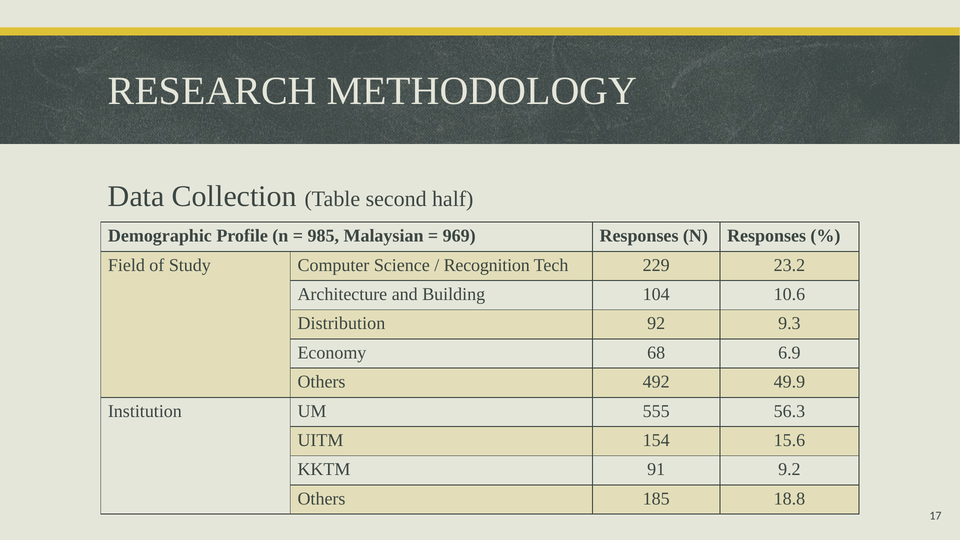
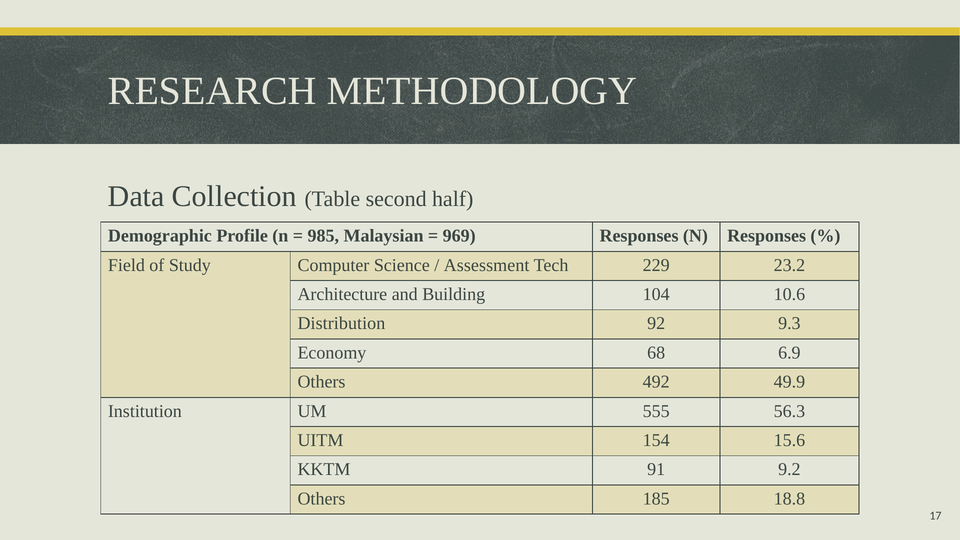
Recognition: Recognition -> Assessment (487, 265)
